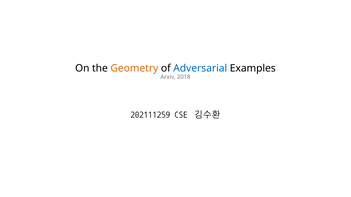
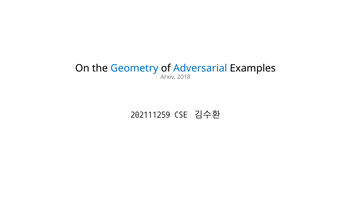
Geometry colour: orange -> blue (134, 69)
